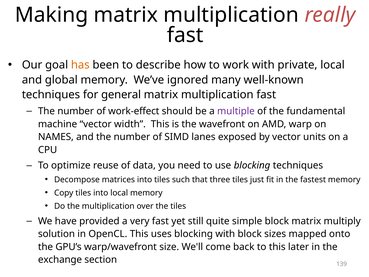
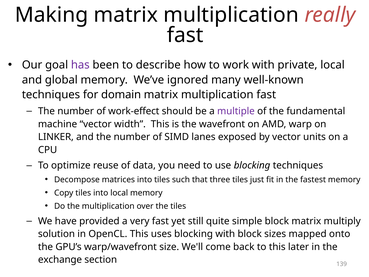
has colour: orange -> purple (80, 65)
general: general -> domain (121, 95)
NAMES: NAMES -> LINKER (56, 137)
